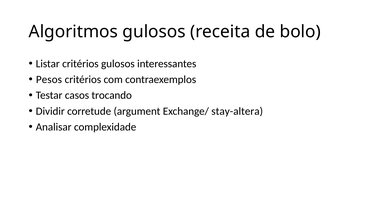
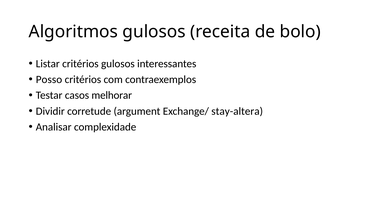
Pesos: Pesos -> Posso (49, 80)
trocando: trocando -> melhorar (112, 95)
